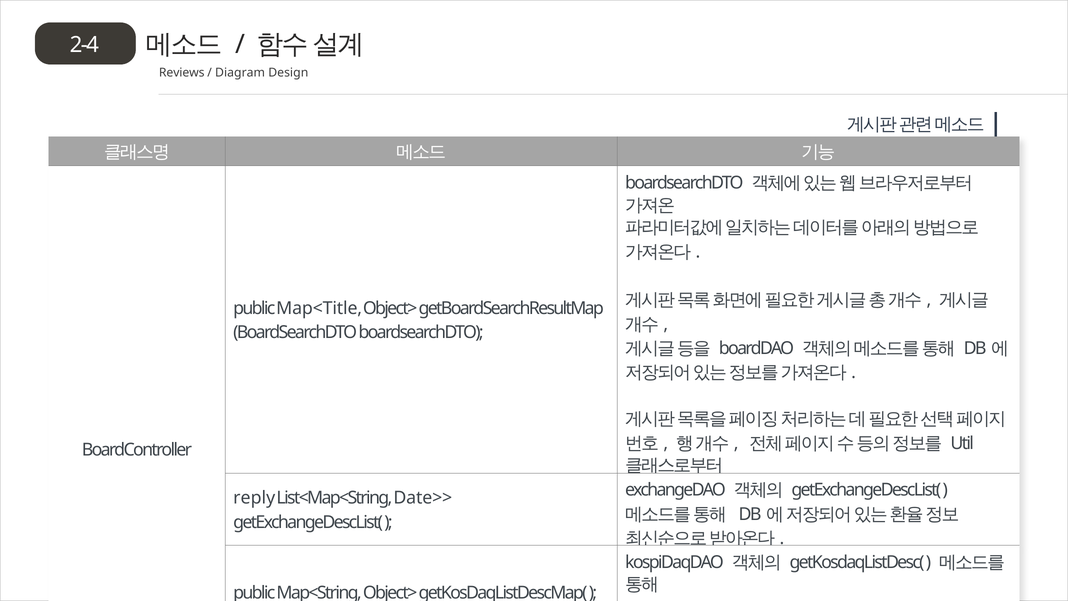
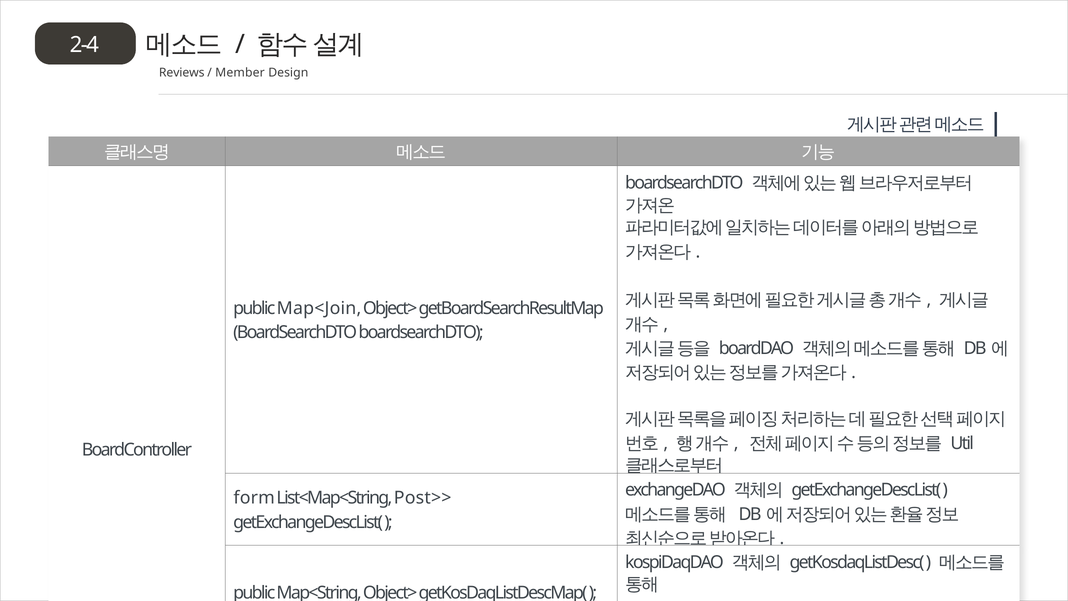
Diagram: Diagram -> Member (240, 73)
Map<Title: Map<Title -> Map<Join (319, 308)
reply: reply -> form (254, 498)
Date>>: Date>> -> Post>> (423, 498)
